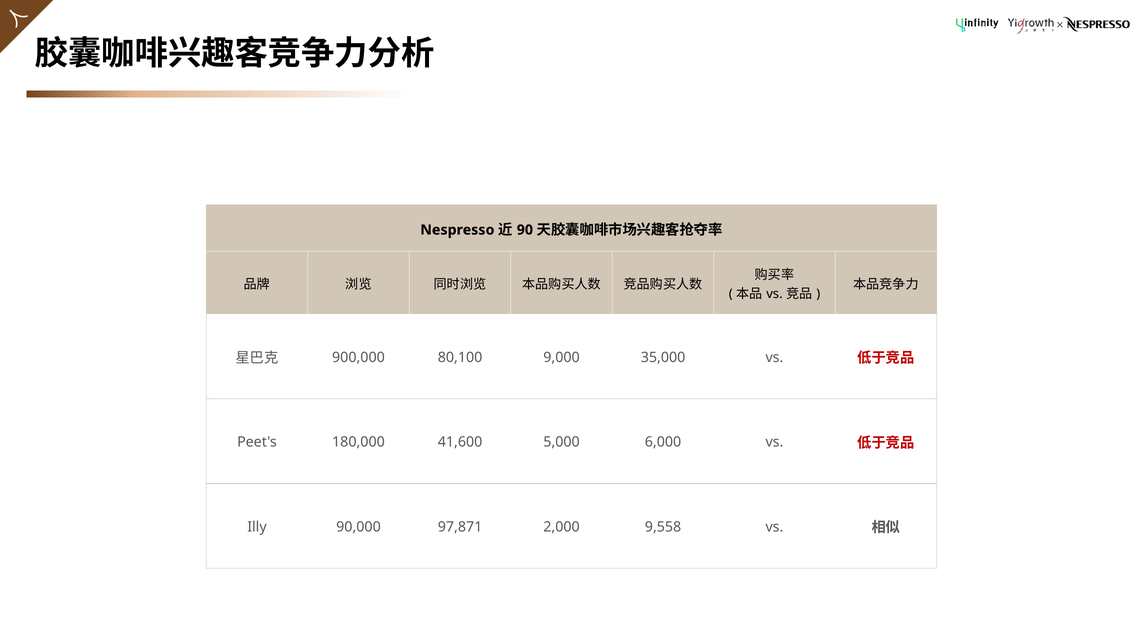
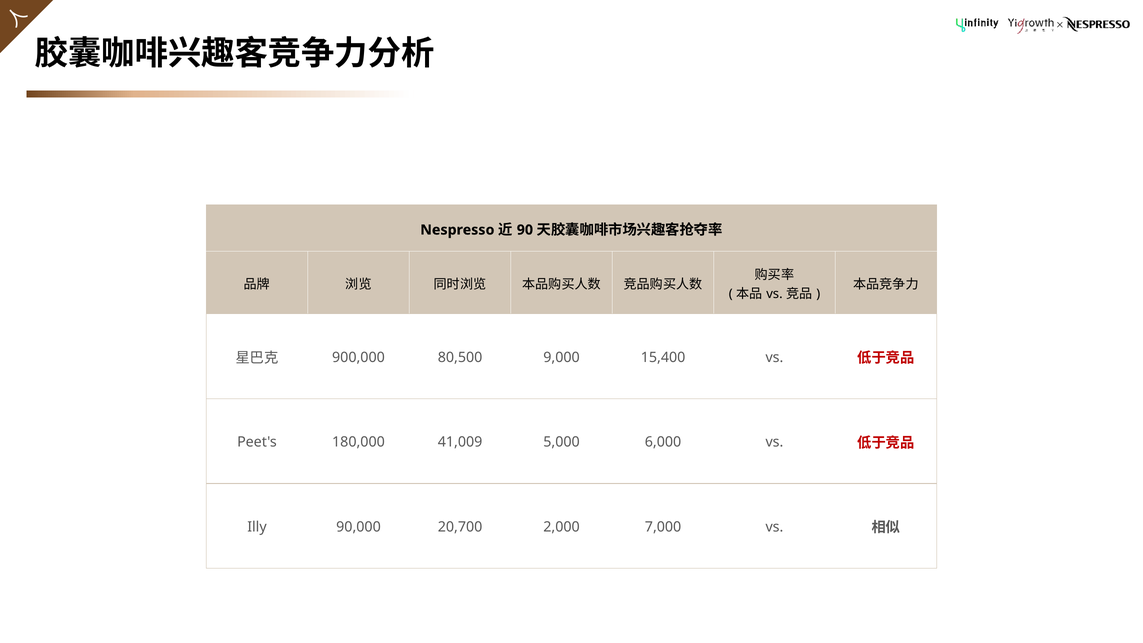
80,100: 80,100 -> 80,500 (460, 357)
35,000: 35,000 -> 15,400 (663, 357)
41,600: 41,600 -> 41,009 (460, 442)
97,871: 97,871 -> 20,700 (460, 527)
9,558: 9,558 -> 7,000 (663, 527)
